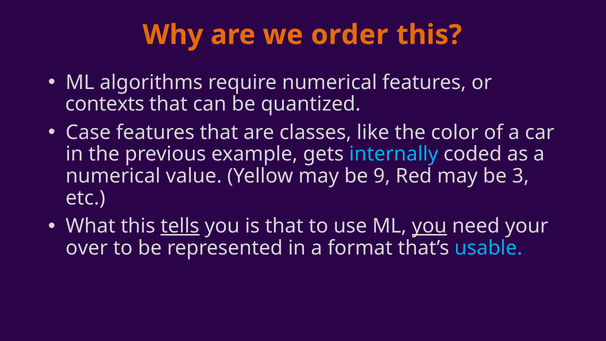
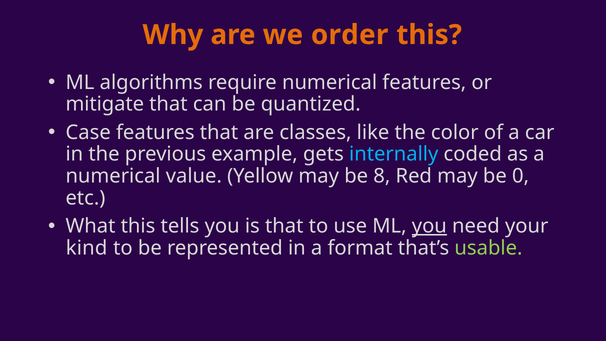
contexts: contexts -> mitigate (105, 104)
9: 9 -> 8 (382, 176)
3: 3 -> 0 (521, 176)
tells underline: present -> none (180, 226)
over: over -> kind (87, 248)
usable colour: light blue -> light green (488, 248)
